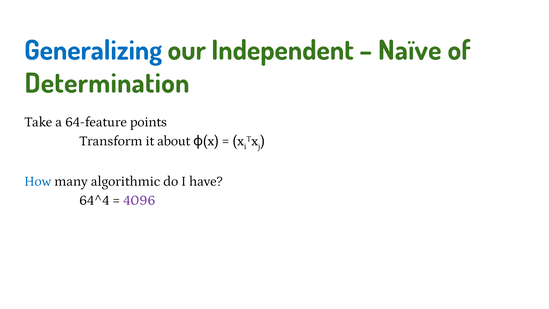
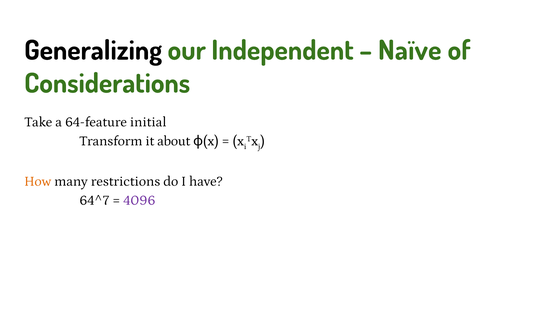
Generalizing colour: blue -> black (93, 51)
Determination: Determination -> Considerations (107, 84)
points: points -> initial (148, 122)
How colour: blue -> orange (38, 181)
algorithmic: algorithmic -> restrictions (126, 181)
64^4: 64^4 -> 64^7 (94, 200)
